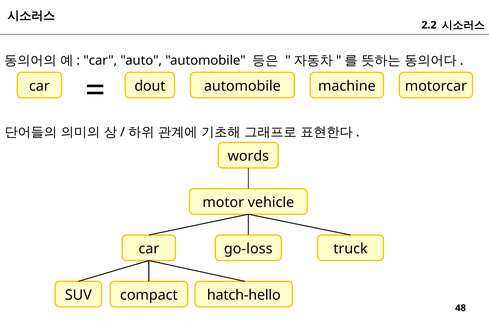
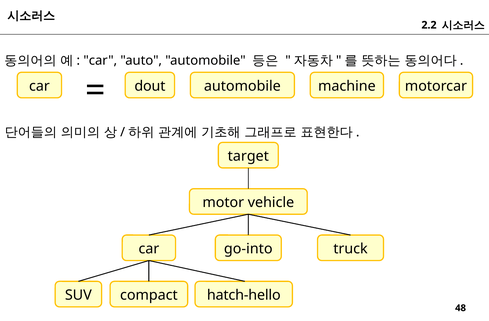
words: words -> target (248, 156)
go-loss: go-loss -> go-into (248, 249)
